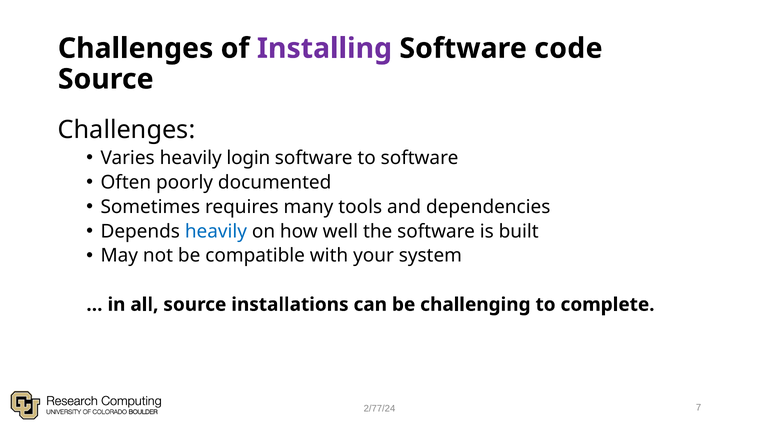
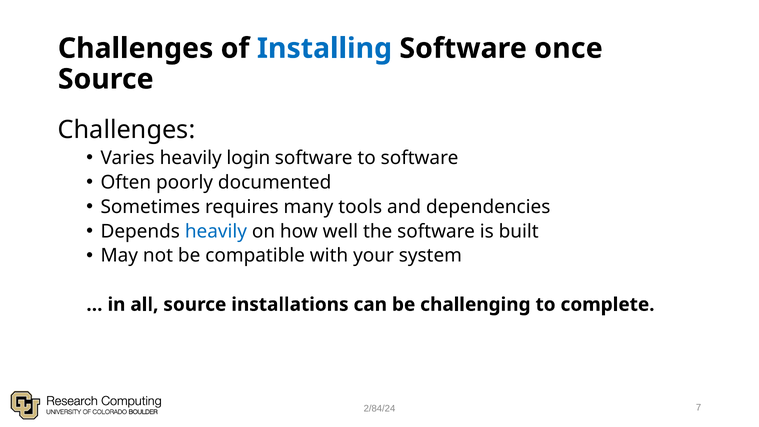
Installing colour: purple -> blue (324, 48)
code: code -> once (568, 48)
2/77/24: 2/77/24 -> 2/84/24 (379, 409)
